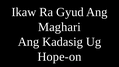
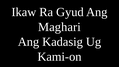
Hope-on: Hope-on -> Kami-on (59, 57)
